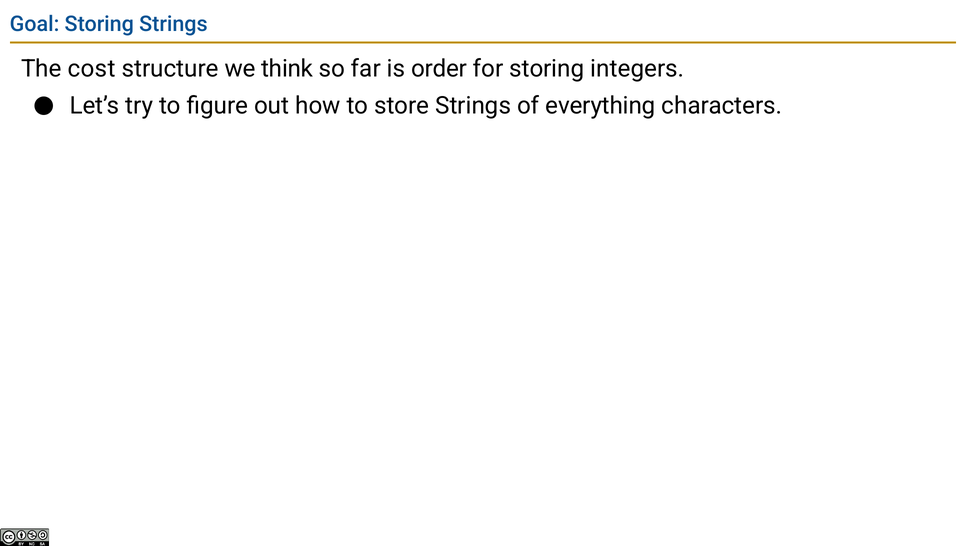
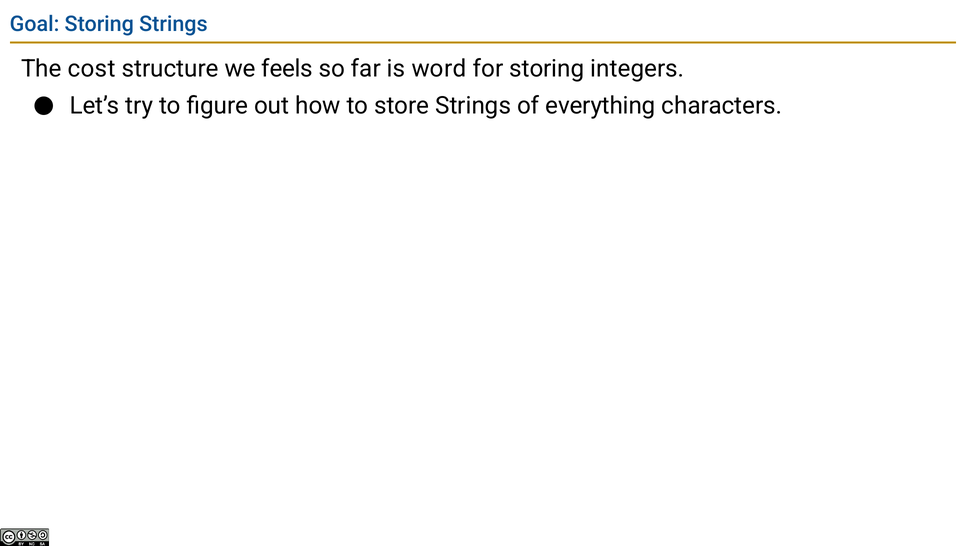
think: think -> feels (287, 69)
order: order -> word (439, 69)
